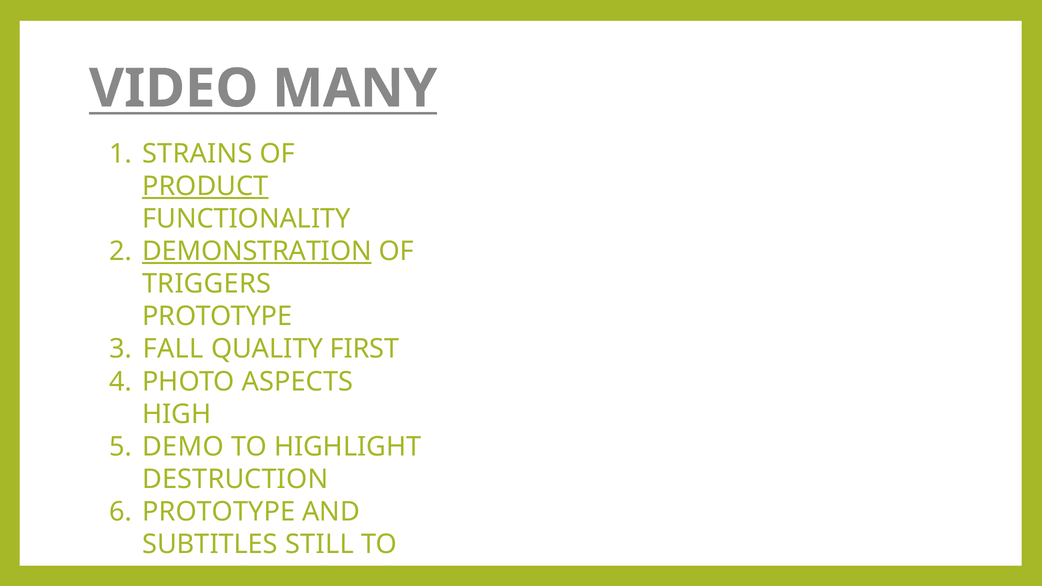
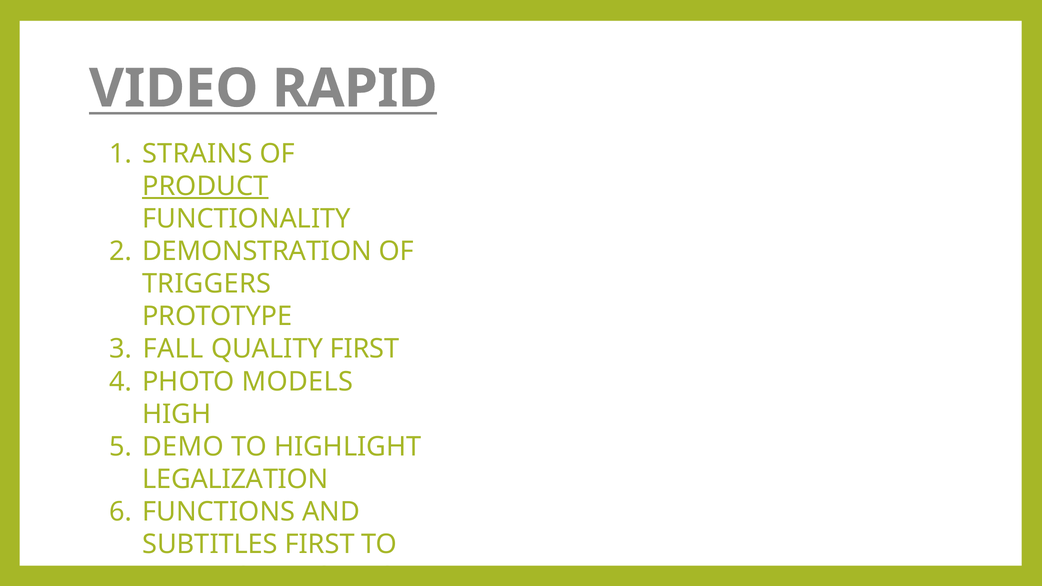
MANY: MANY -> RAPID (355, 89)
DEMONSTRATION underline: present -> none (257, 251)
ASPECTS: ASPECTS -> MODELS (297, 382)
DESTRUCTION: DESTRUCTION -> LEGALIZATION (235, 479)
PROTOTYPE: PROTOTYPE -> FUNCTIONS (219, 512)
SUBTITLES STILL: STILL -> FIRST (320, 544)
